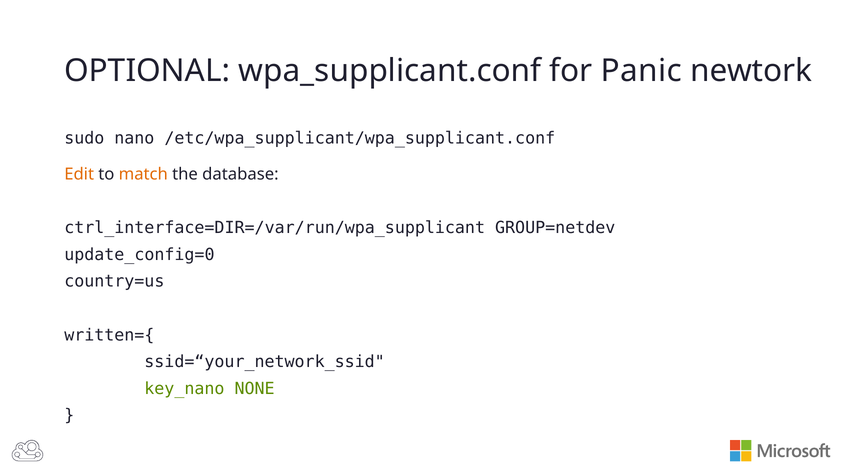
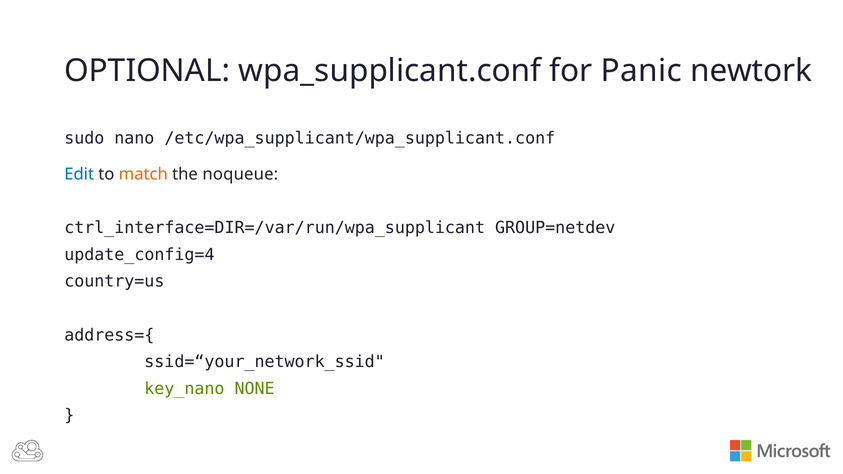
Edit colour: orange -> blue (79, 174)
database: database -> noqueue (240, 174)
update_config=0: update_config=0 -> update_config=4 (139, 255)
written={: written={ -> address={ (109, 335)
